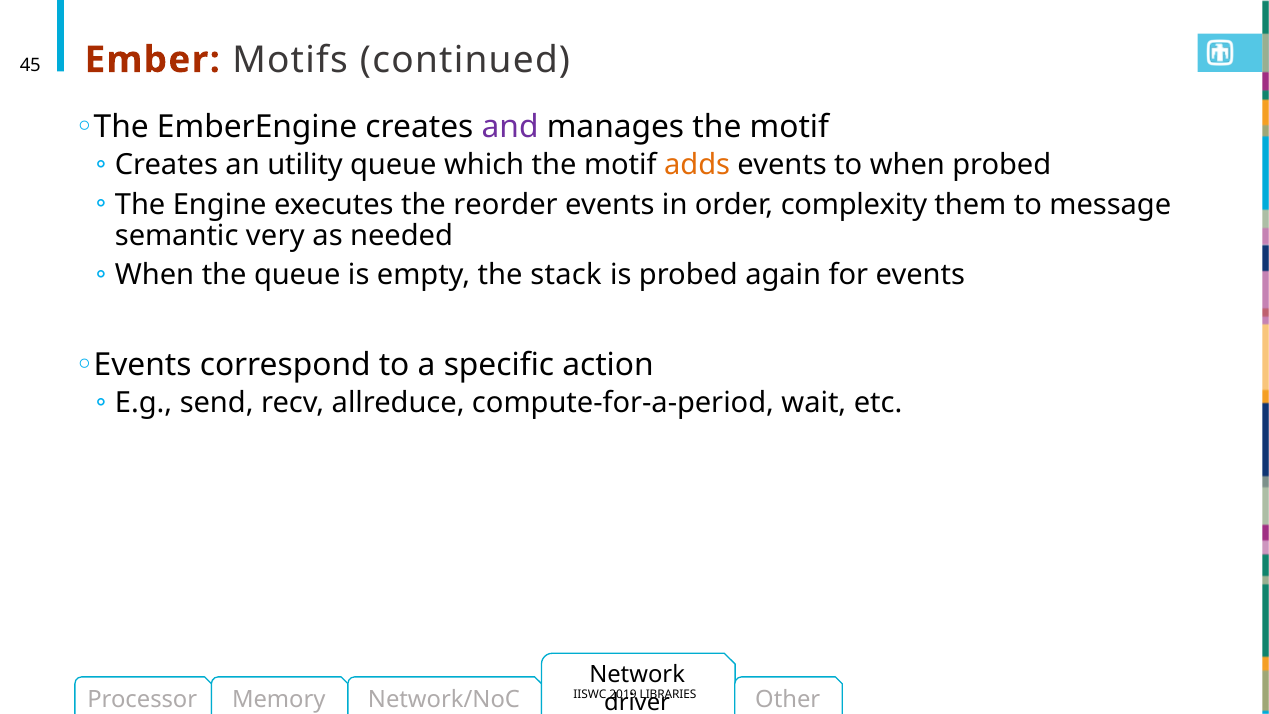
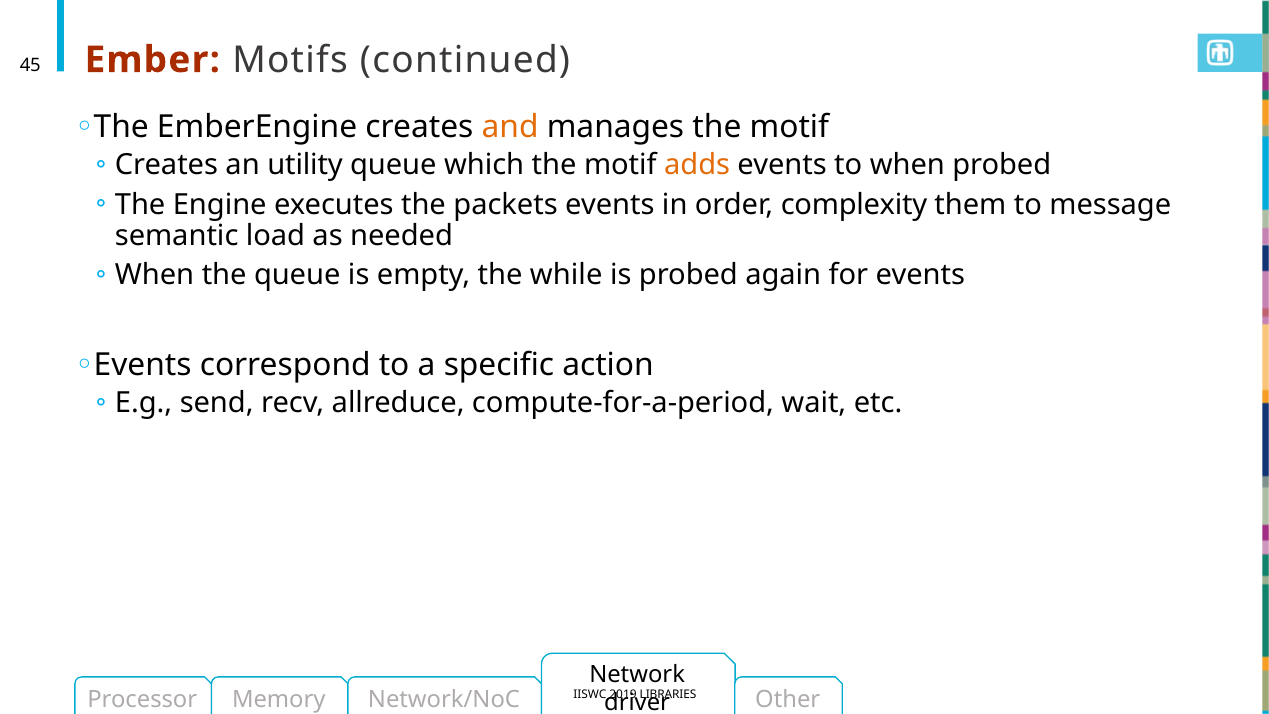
and colour: purple -> orange (510, 127)
reorder: reorder -> packets (506, 205)
very: very -> load (275, 236)
stack: stack -> while (566, 275)
